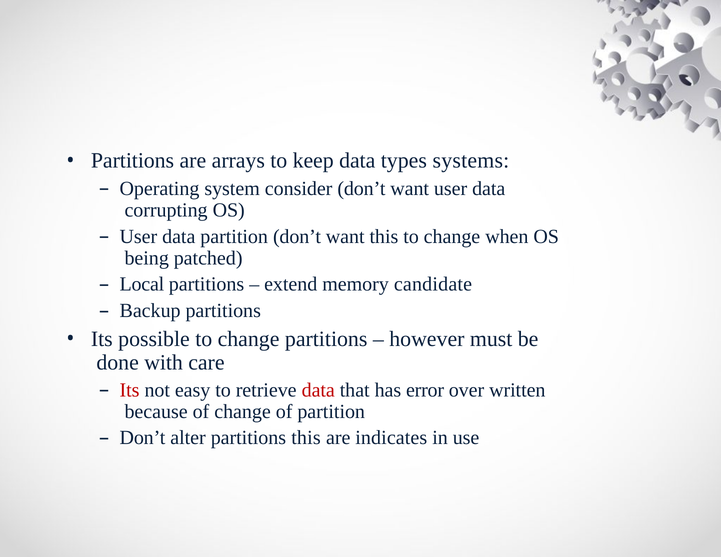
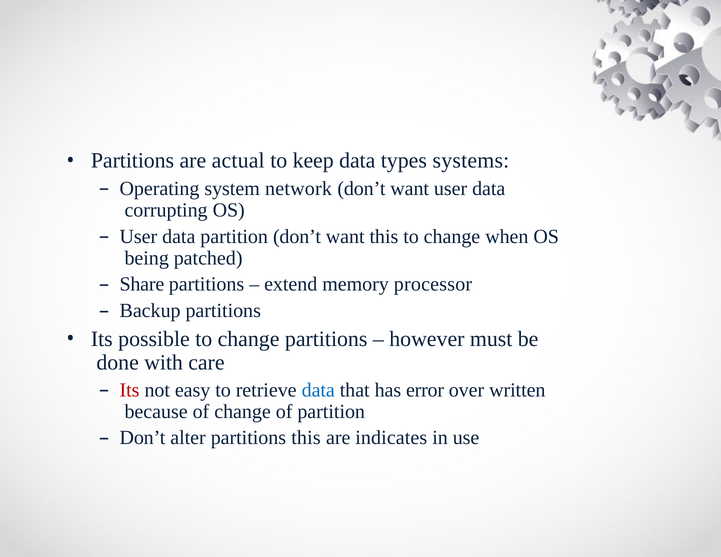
arrays: arrays -> actual (238, 161)
consider: consider -> network (298, 189)
Local: Local -> Share (142, 284)
candidate: candidate -> processor (433, 284)
data colour: red -> blue (318, 390)
